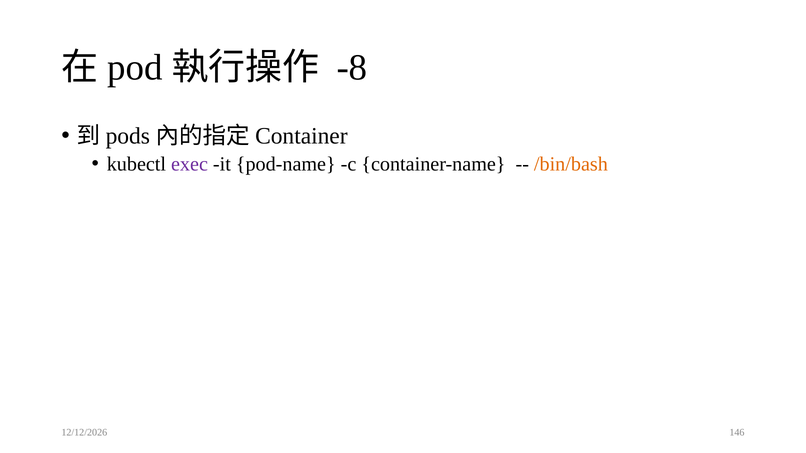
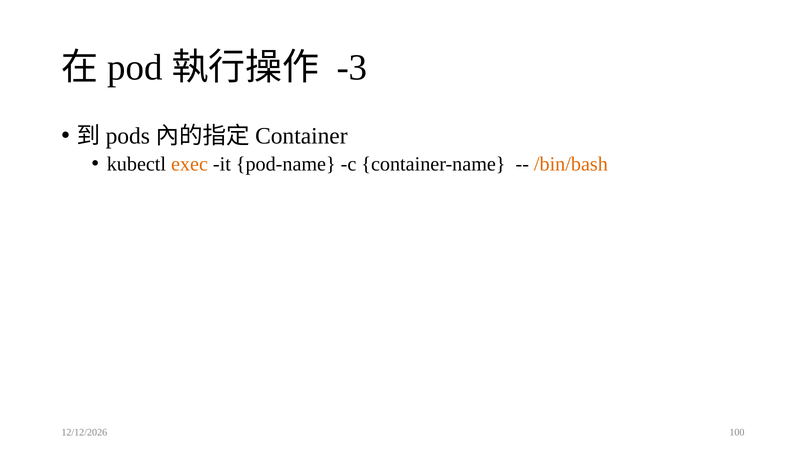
-8: -8 -> -3 (352, 68)
exec colour: purple -> orange (189, 164)
146: 146 -> 100 (737, 433)
